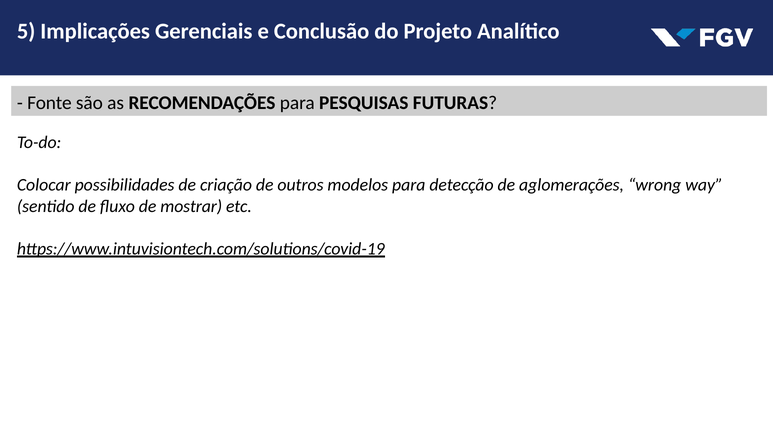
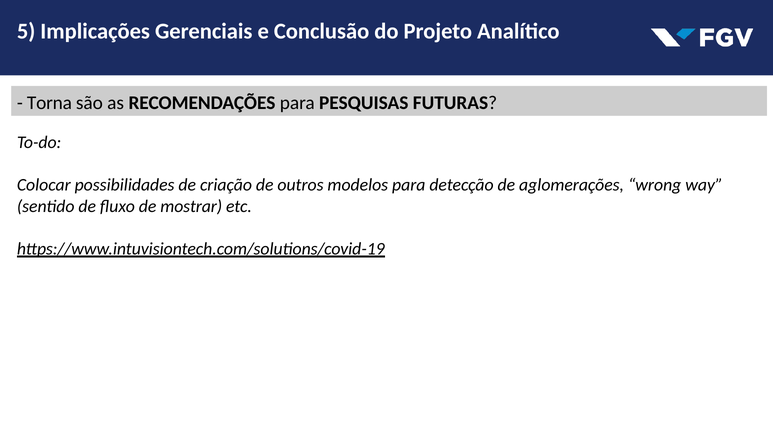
Fonte: Fonte -> Torna (49, 103)
